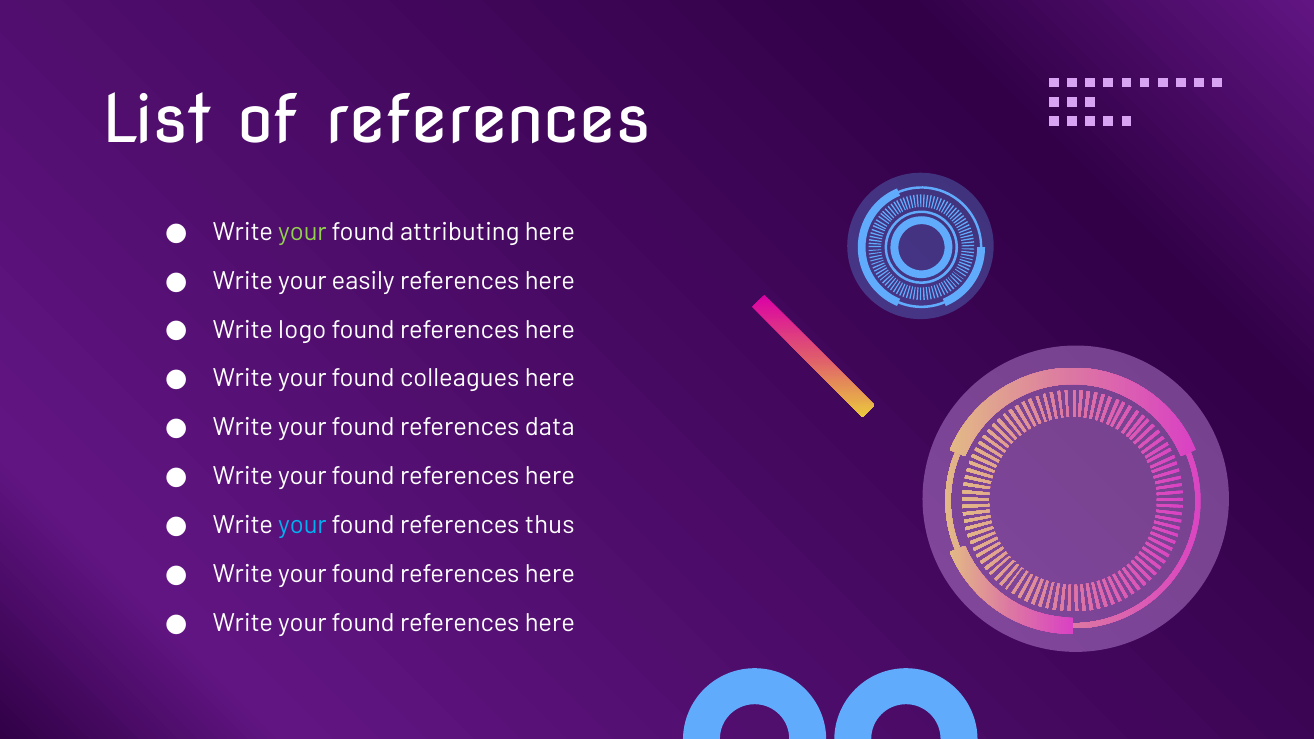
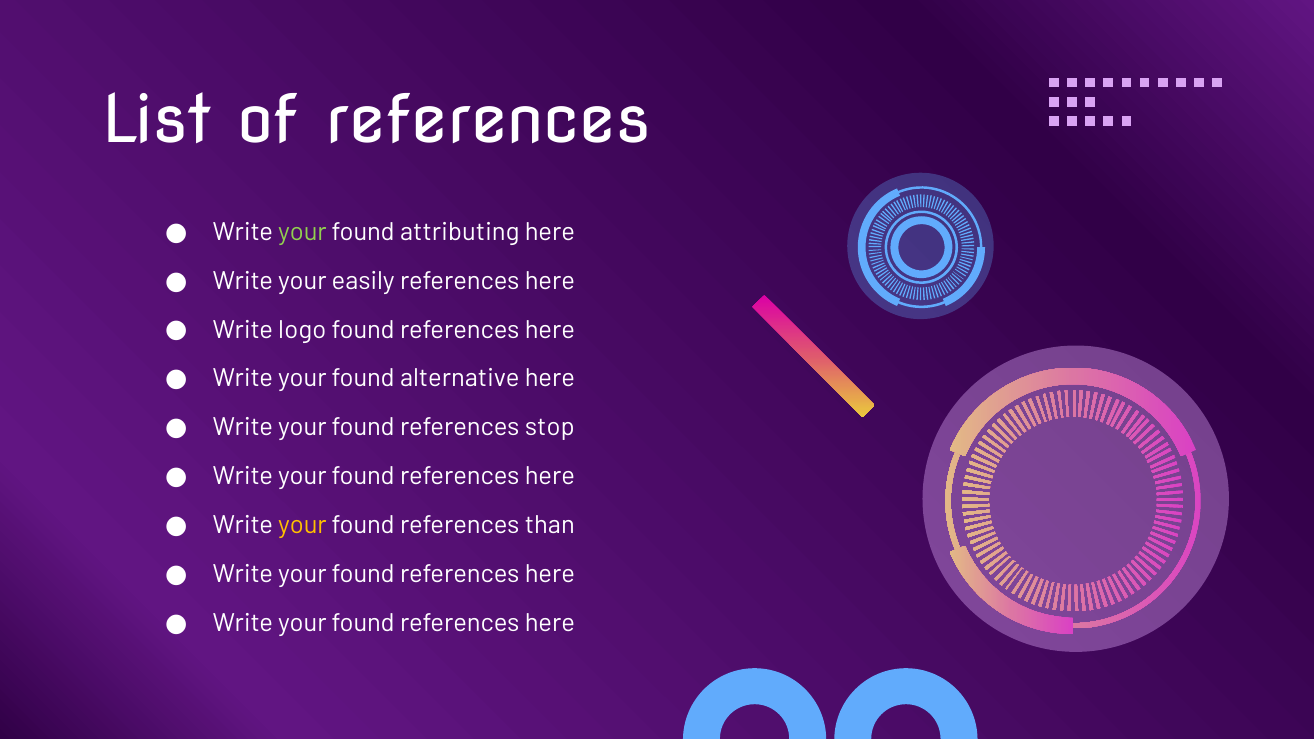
colleagues: colleagues -> alternative (460, 379)
data: data -> stop (550, 428)
your colour: light blue -> yellow (302, 525)
thus: thus -> than (550, 525)
